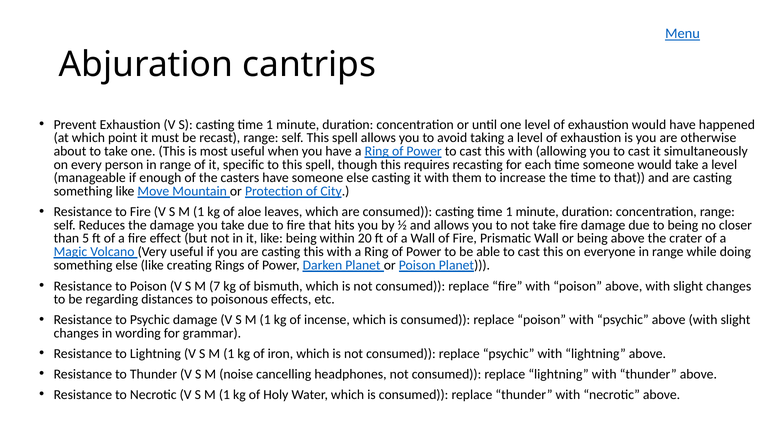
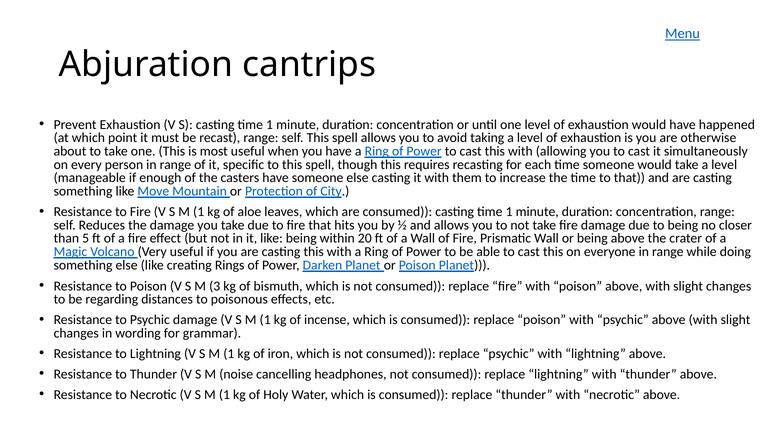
7: 7 -> 3 (215, 286)
